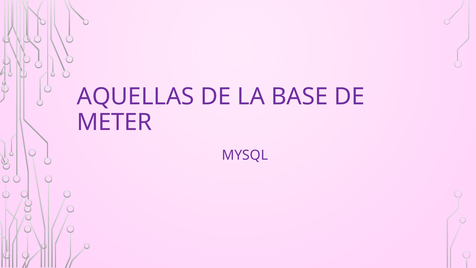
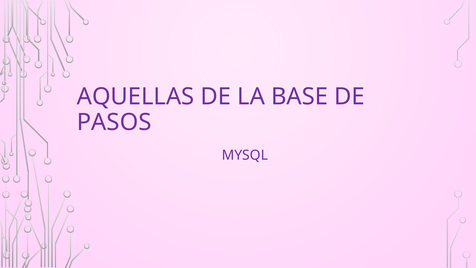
METER: METER -> PASOS (114, 122)
